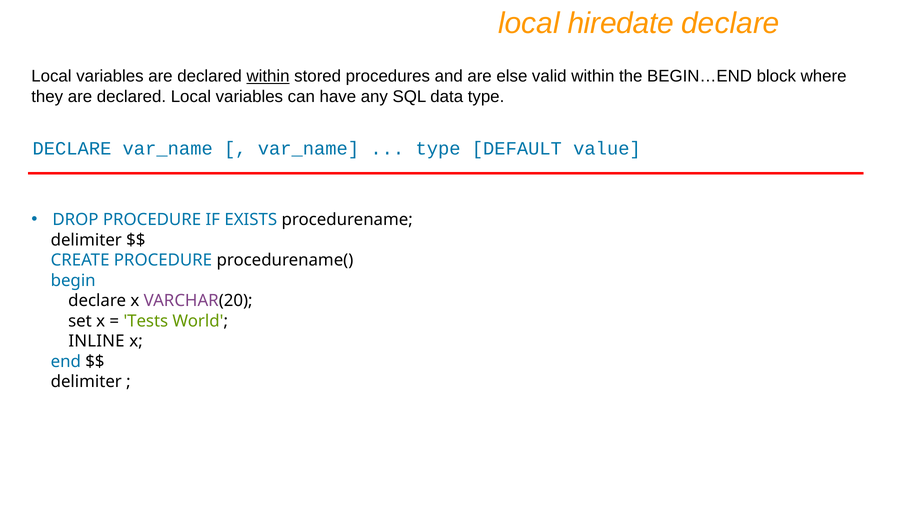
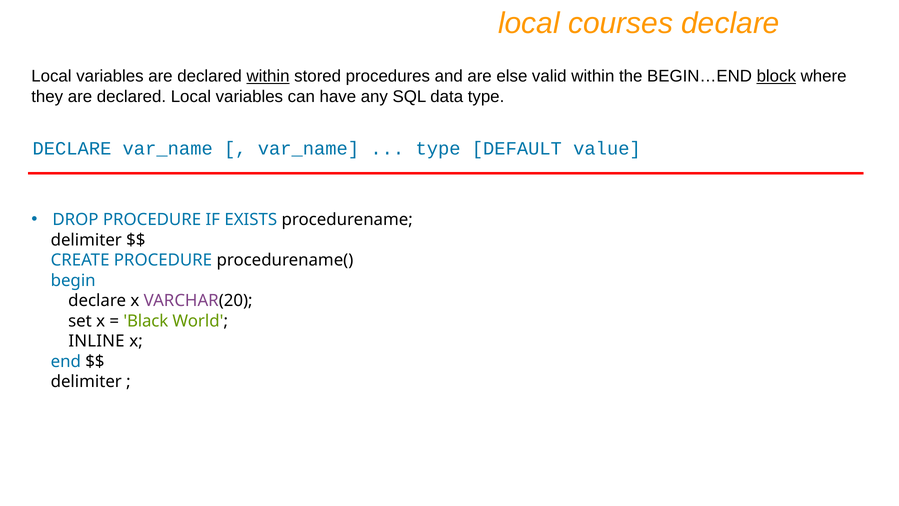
hiredate: hiredate -> courses (621, 23)
block underline: none -> present (776, 76)
Tests: Tests -> Black (146, 321)
